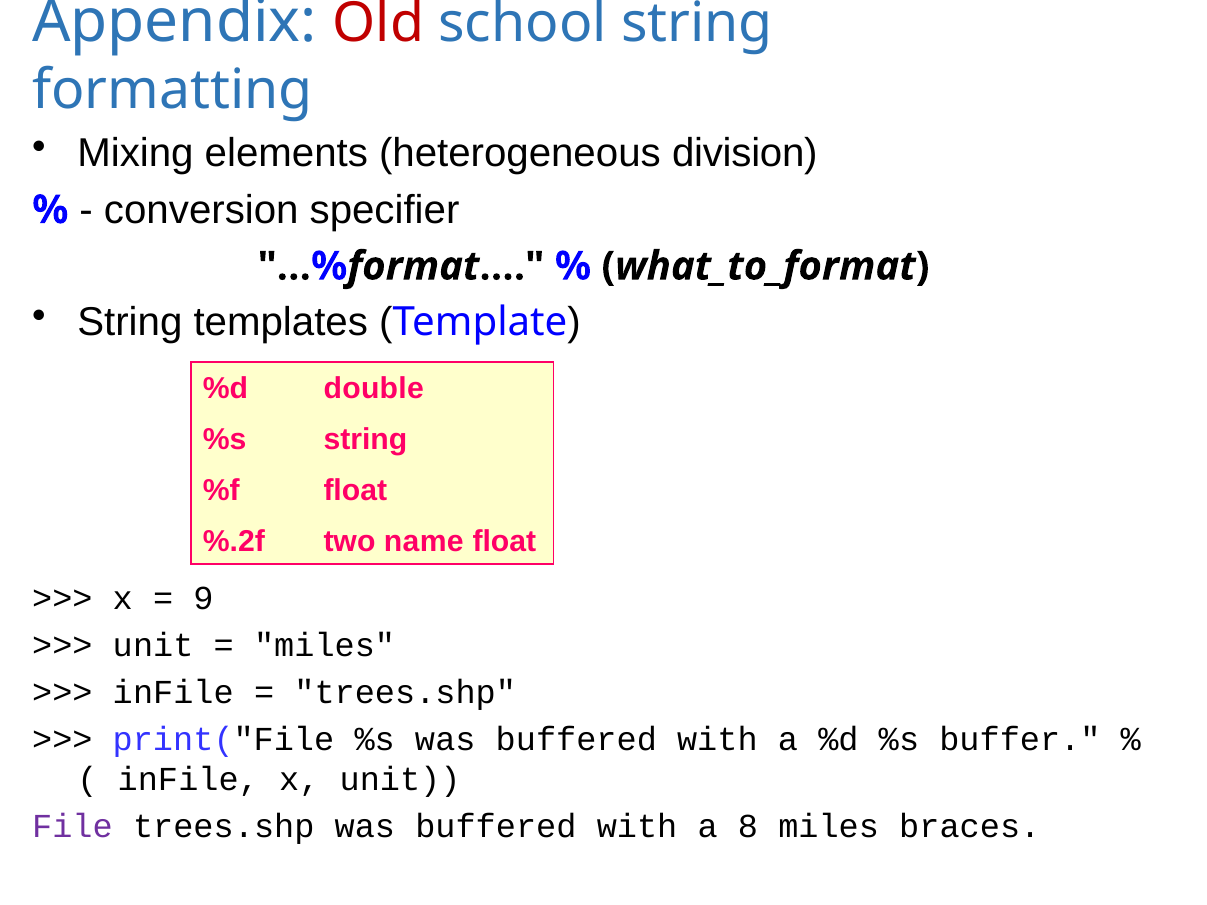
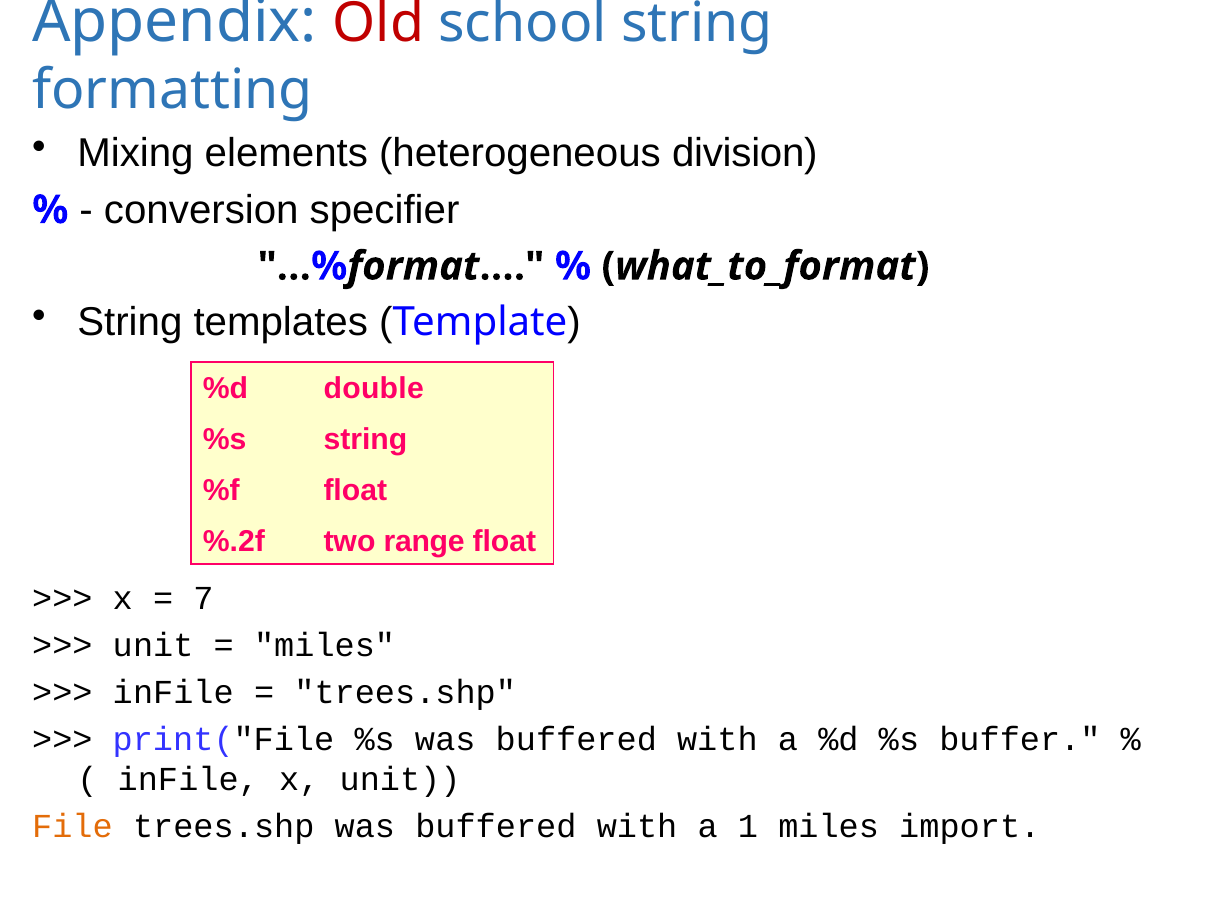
name: name -> range (424, 542)
9: 9 -> 7 (203, 598)
File colour: purple -> orange (72, 827)
8: 8 -> 1 (748, 827)
braces: braces -> import (970, 827)
